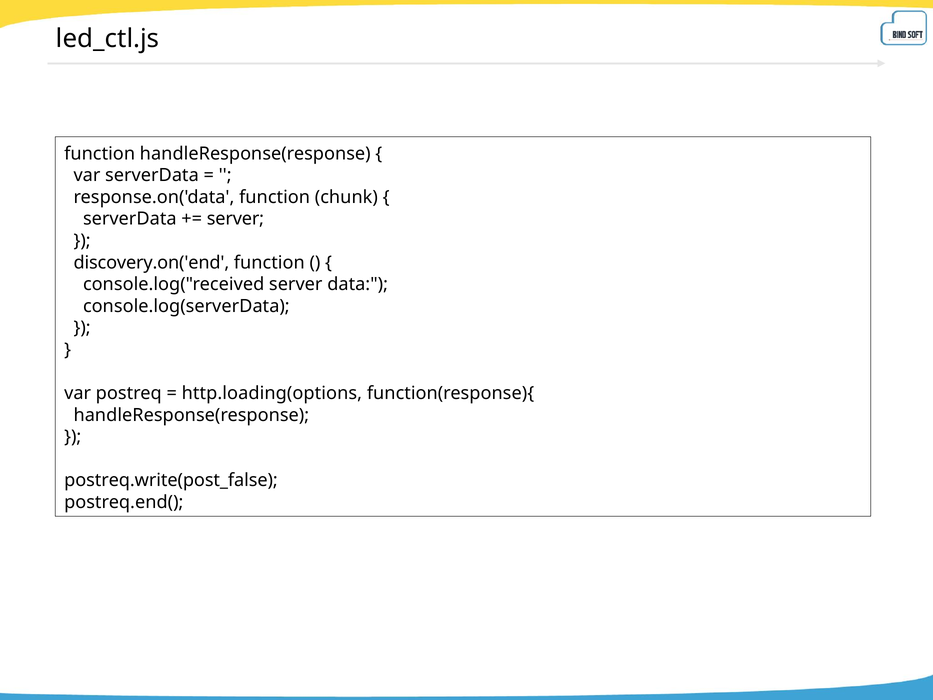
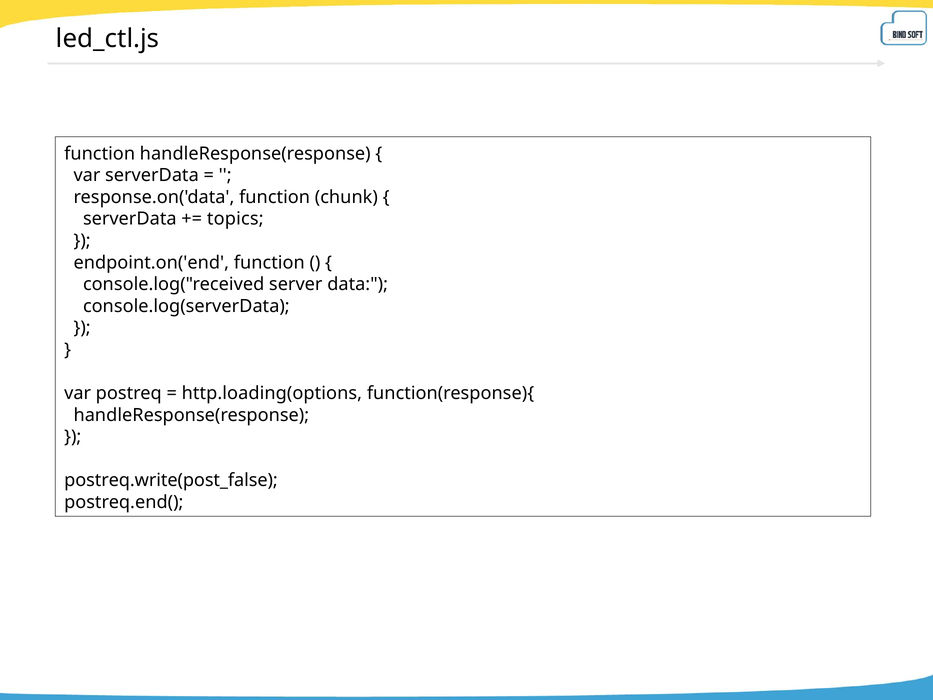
server: server -> topics (235, 219)
discovery.on('end: discovery.on('end -> endpoint.on('end (151, 262)
